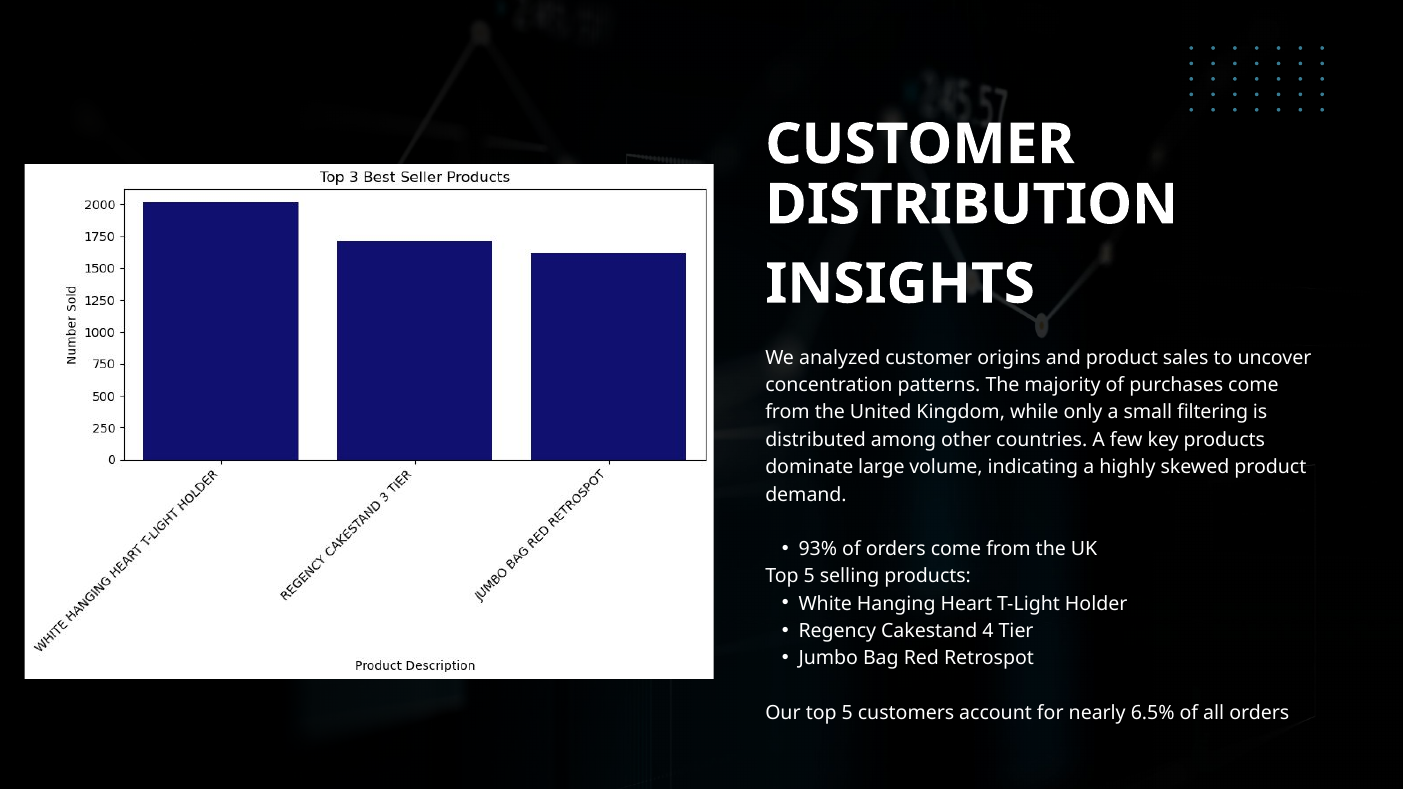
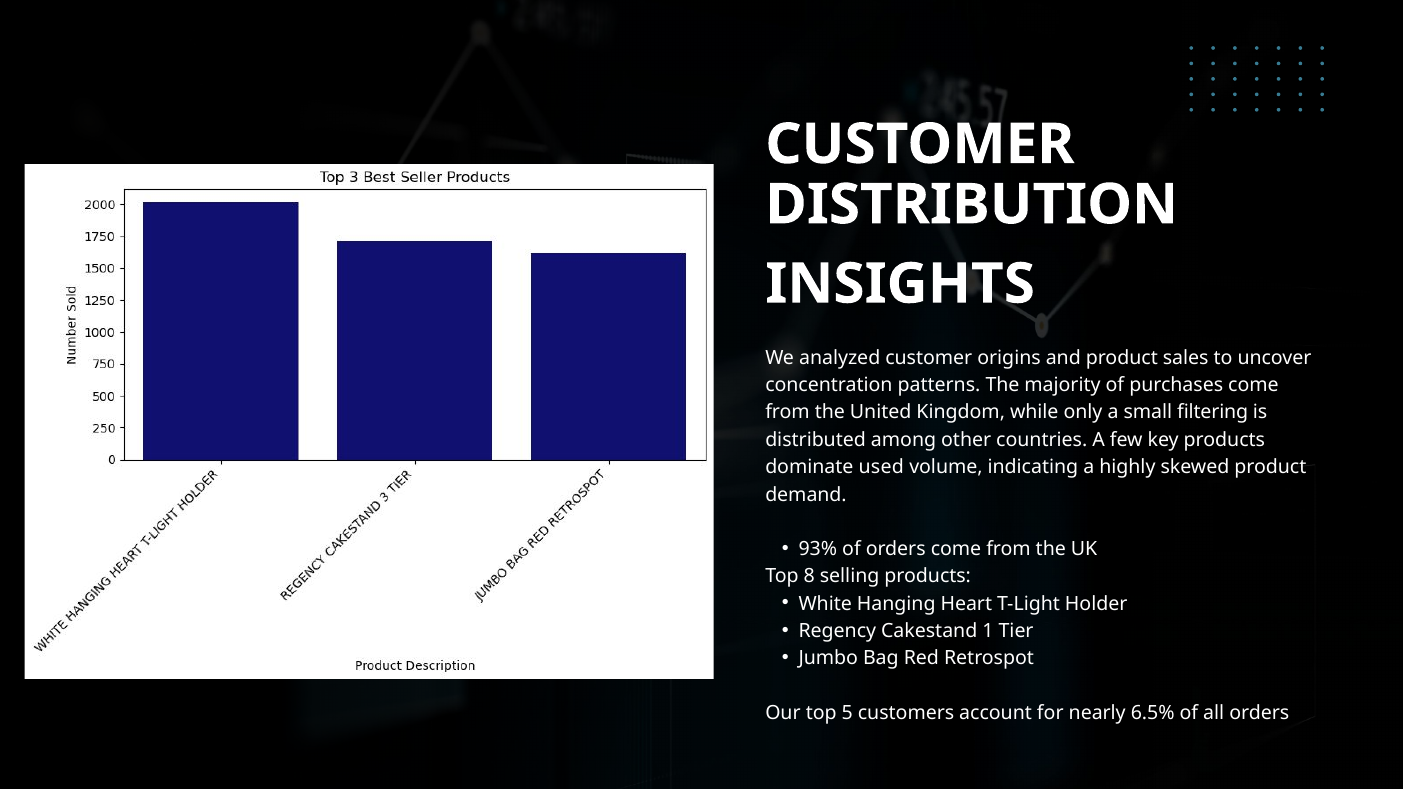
large: large -> used (881, 467)
5: 5 -> 8 (809, 576)
4: 4 -> 1 (988, 631)
